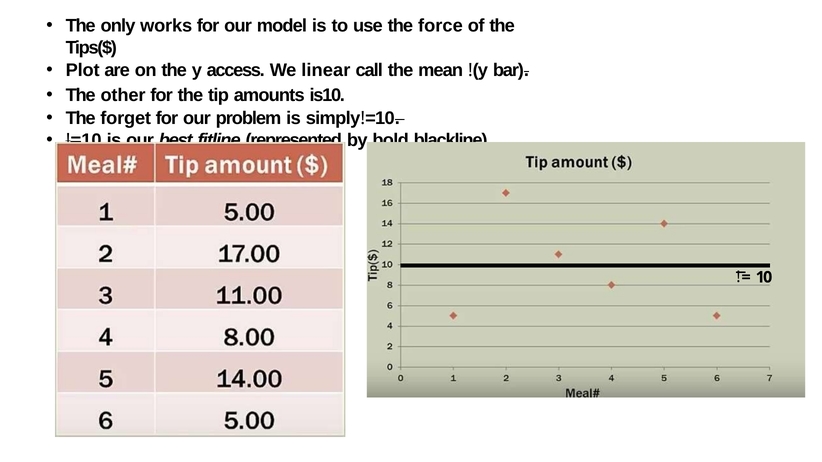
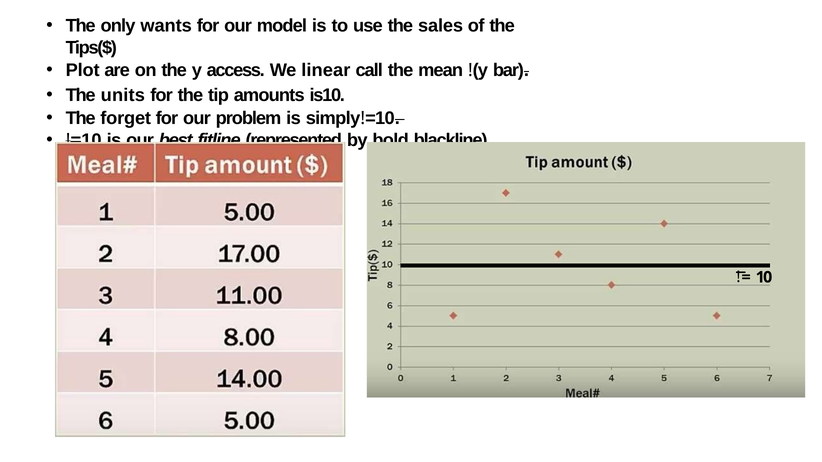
works: works -> wants (166, 26)
force: force -> sales (441, 26)
other: other -> units (123, 96)
